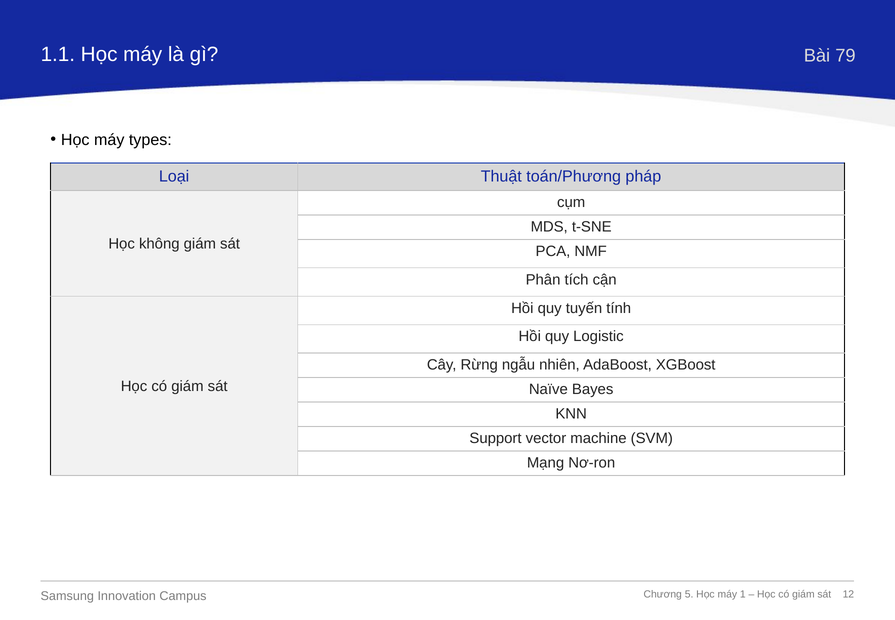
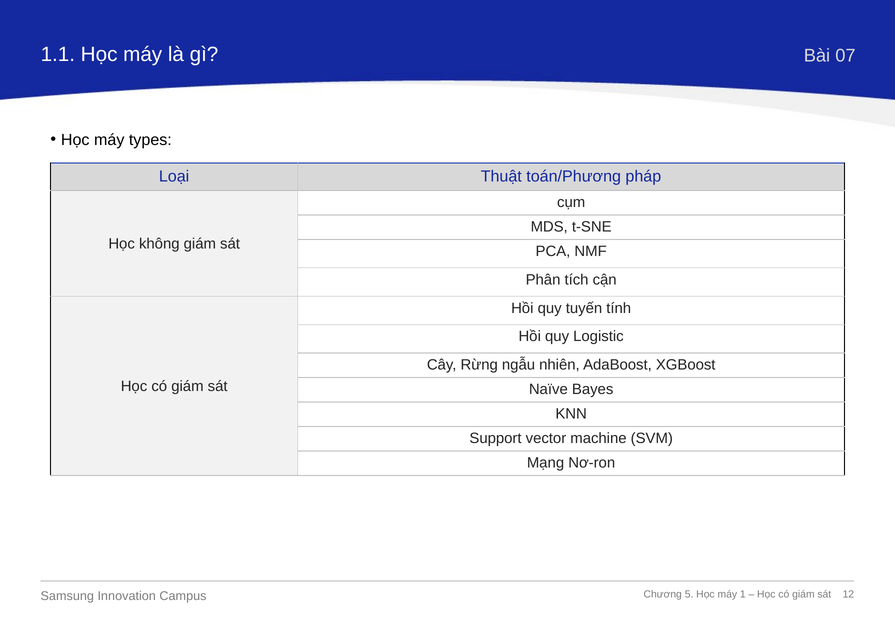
79: 79 -> 07 (845, 56)
